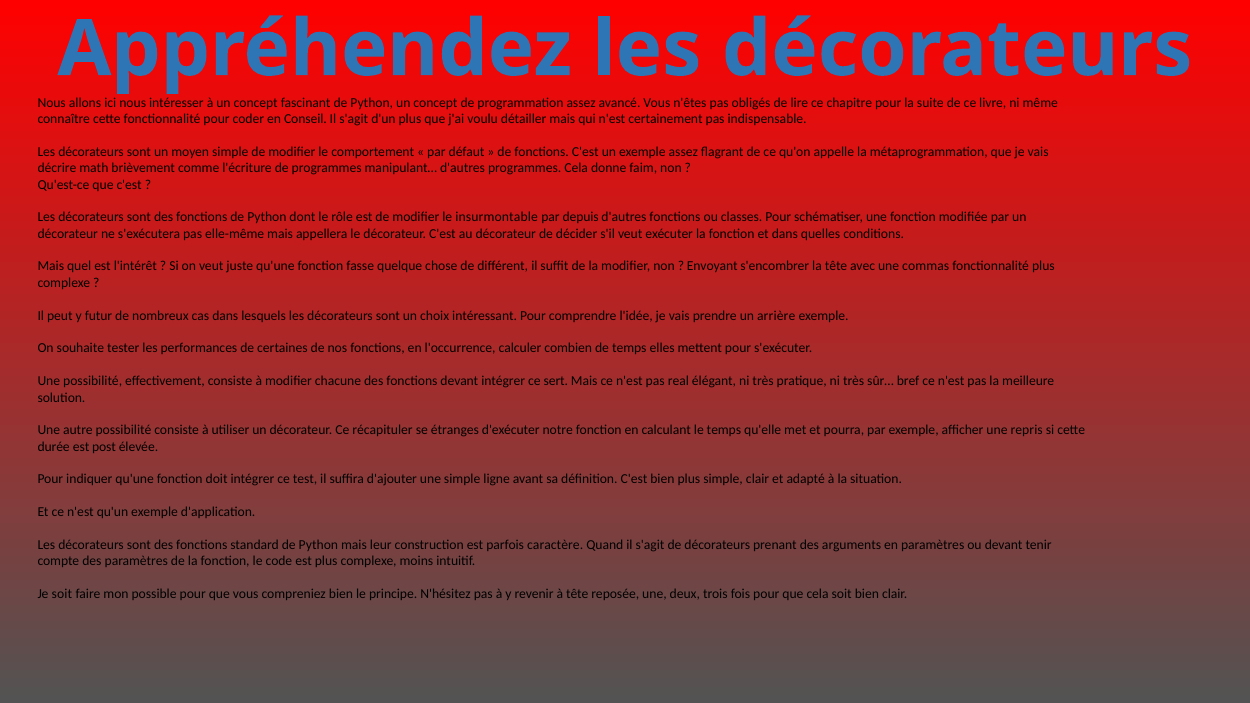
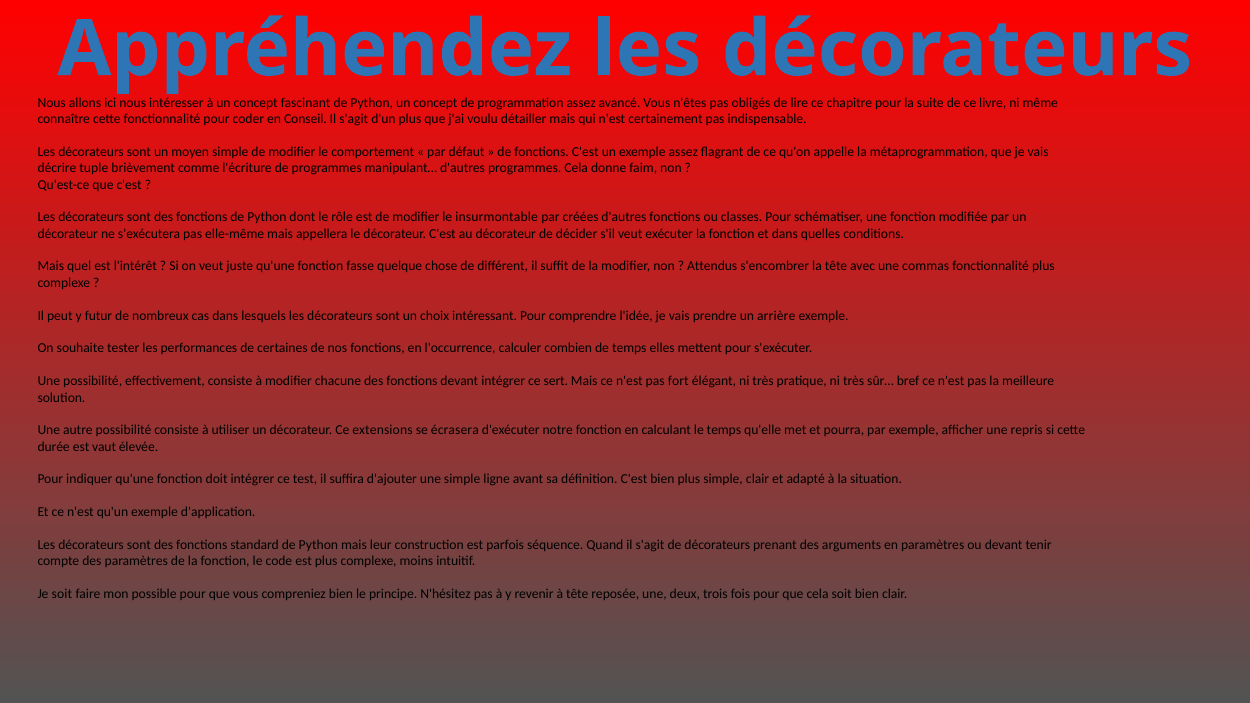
math: math -> tuple (94, 168)
depuis: depuis -> créées (581, 217)
Envoyant: Envoyant -> Attendus (712, 266)
real: real -> fort (678, 381)
récapituler: récapituler -> extensions (382, 430)
étranges: étranges -> écrasera (455, 430)
post: post -> vaut (104, 447)
caractère: caractère -> séquence (555, 545)
